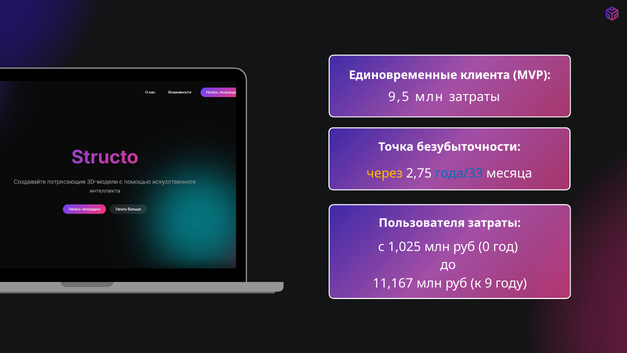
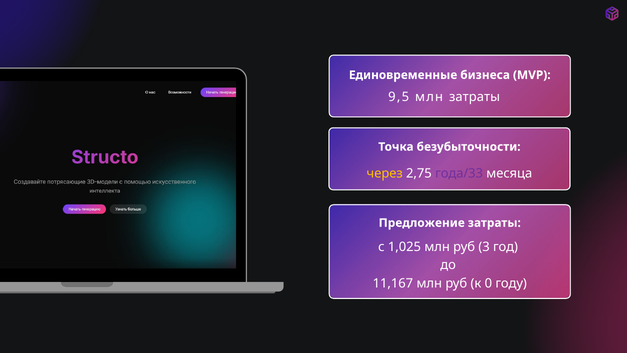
клиента: клиента -> бизнеса (485, 75)
года/33 colour: blue -> purple (459, 174)
Пользователя: Пользователя -> Предложение (422, 223)
0: 0 -> 3 (484, 247)
9: 9 -> 0 (488, 283)
